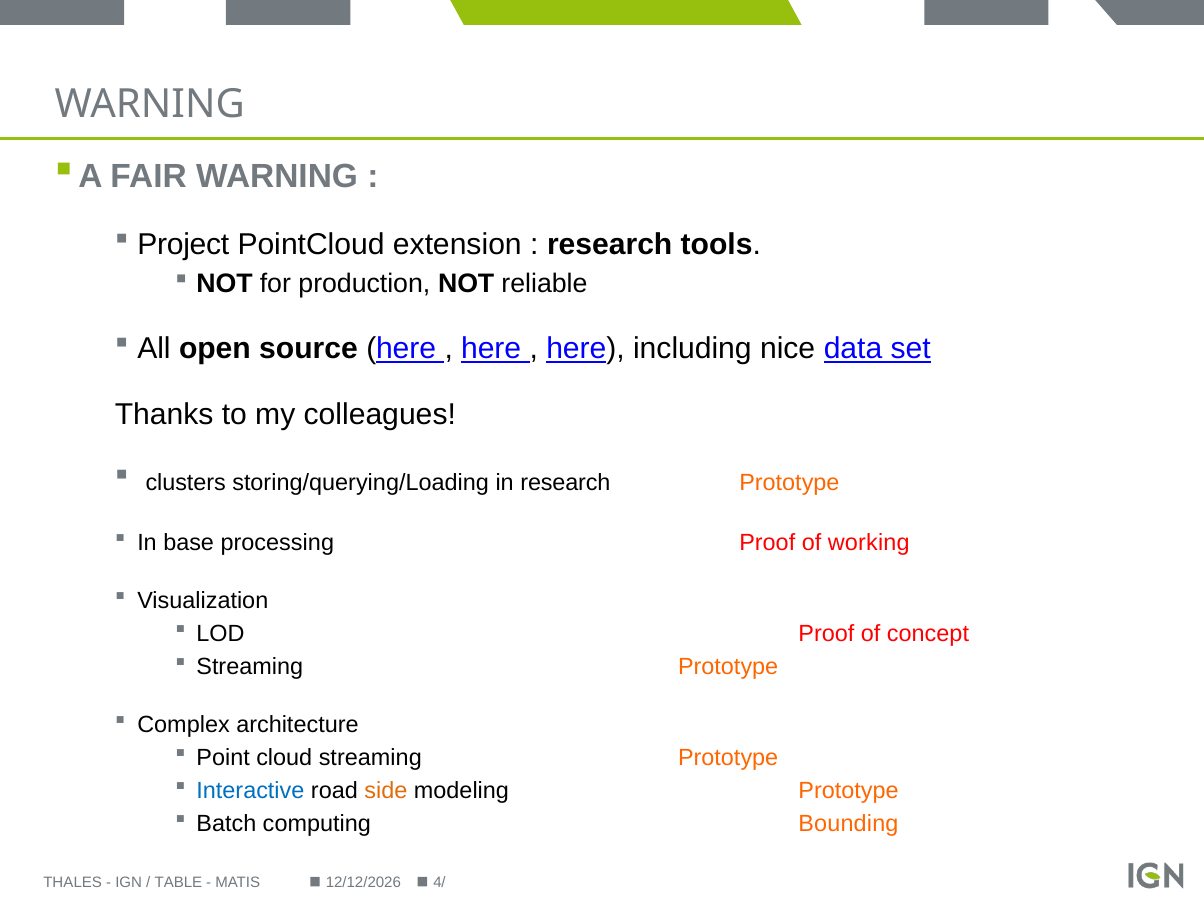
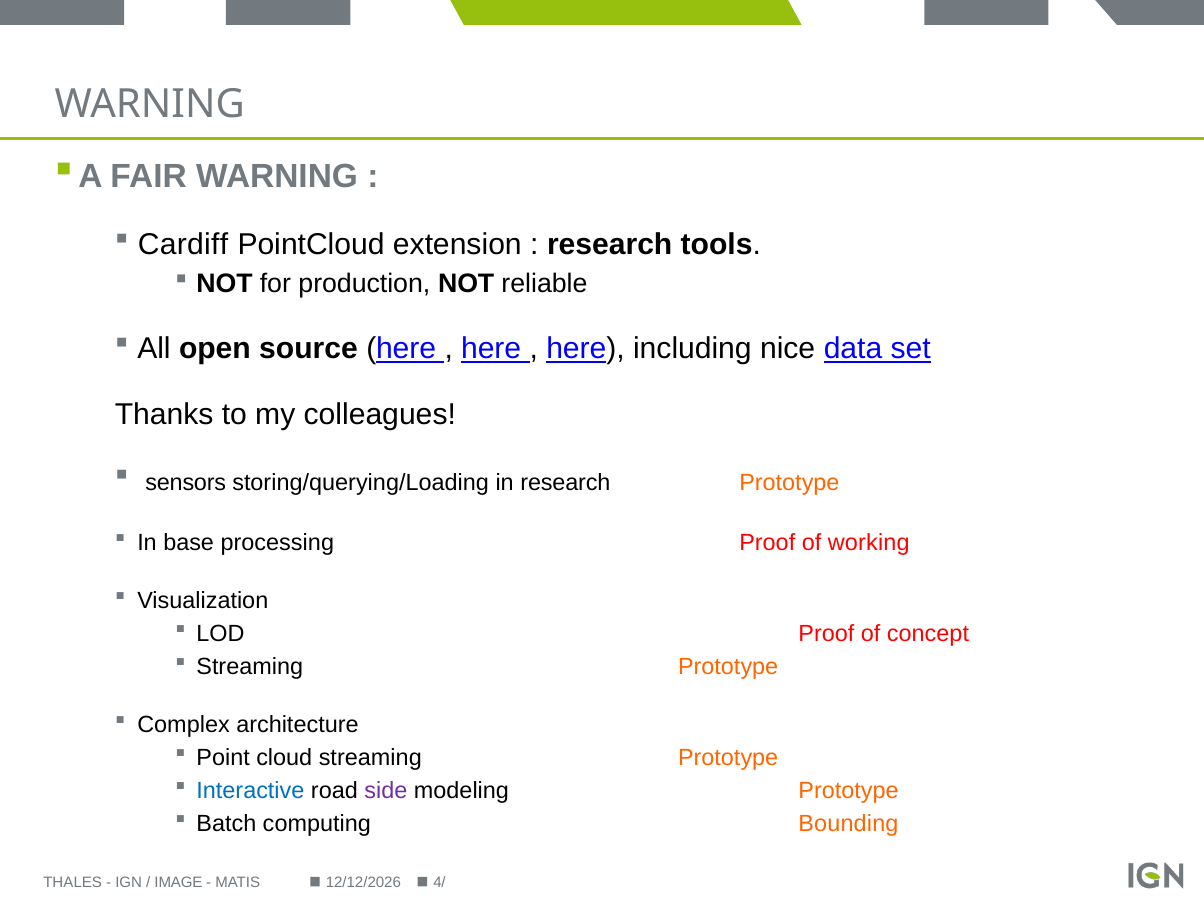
Project: Project -> Cardiff (183, 245)
clusters: clusters -> sensors (186, 483)
side colour: orange -> purple (386, 791)
TABLE: TABLE -> IMAGE (178, 882)
